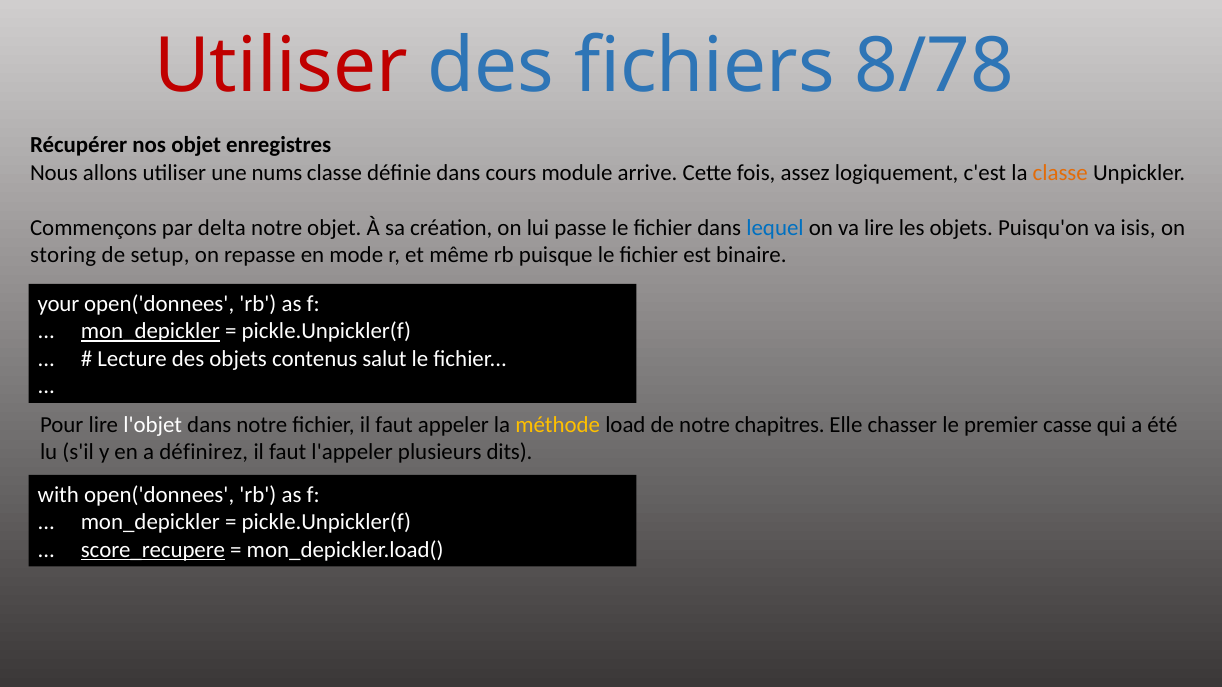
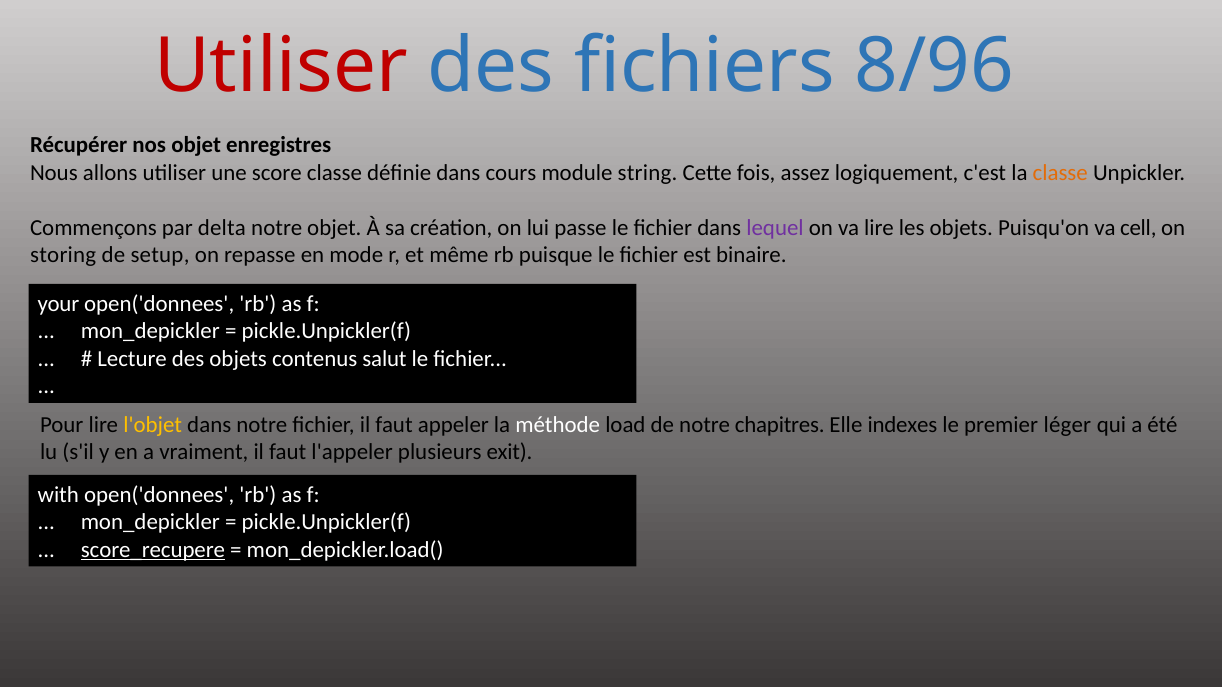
8/78: 8/78 -> 8/96 (934, 66)
nums: nums -> score (277, 173)
arrive: arrive -> string (647, 173)
lequel colour: blue -> purple (775, 228)
isis: isis -> cell (1138, 228)
mon_depickler underline: present -> none (150, 332)
l'objet colour: white -> yellow (153, 425)
méthode colour: yellow -> white (558, 425)
chasser: chasser -> indexes (902, 425)
casse: casse -> léger (1067, 425)
définirez: définirez -> vraiment (204, 452)
dits: dits -> exit (509, 452)
